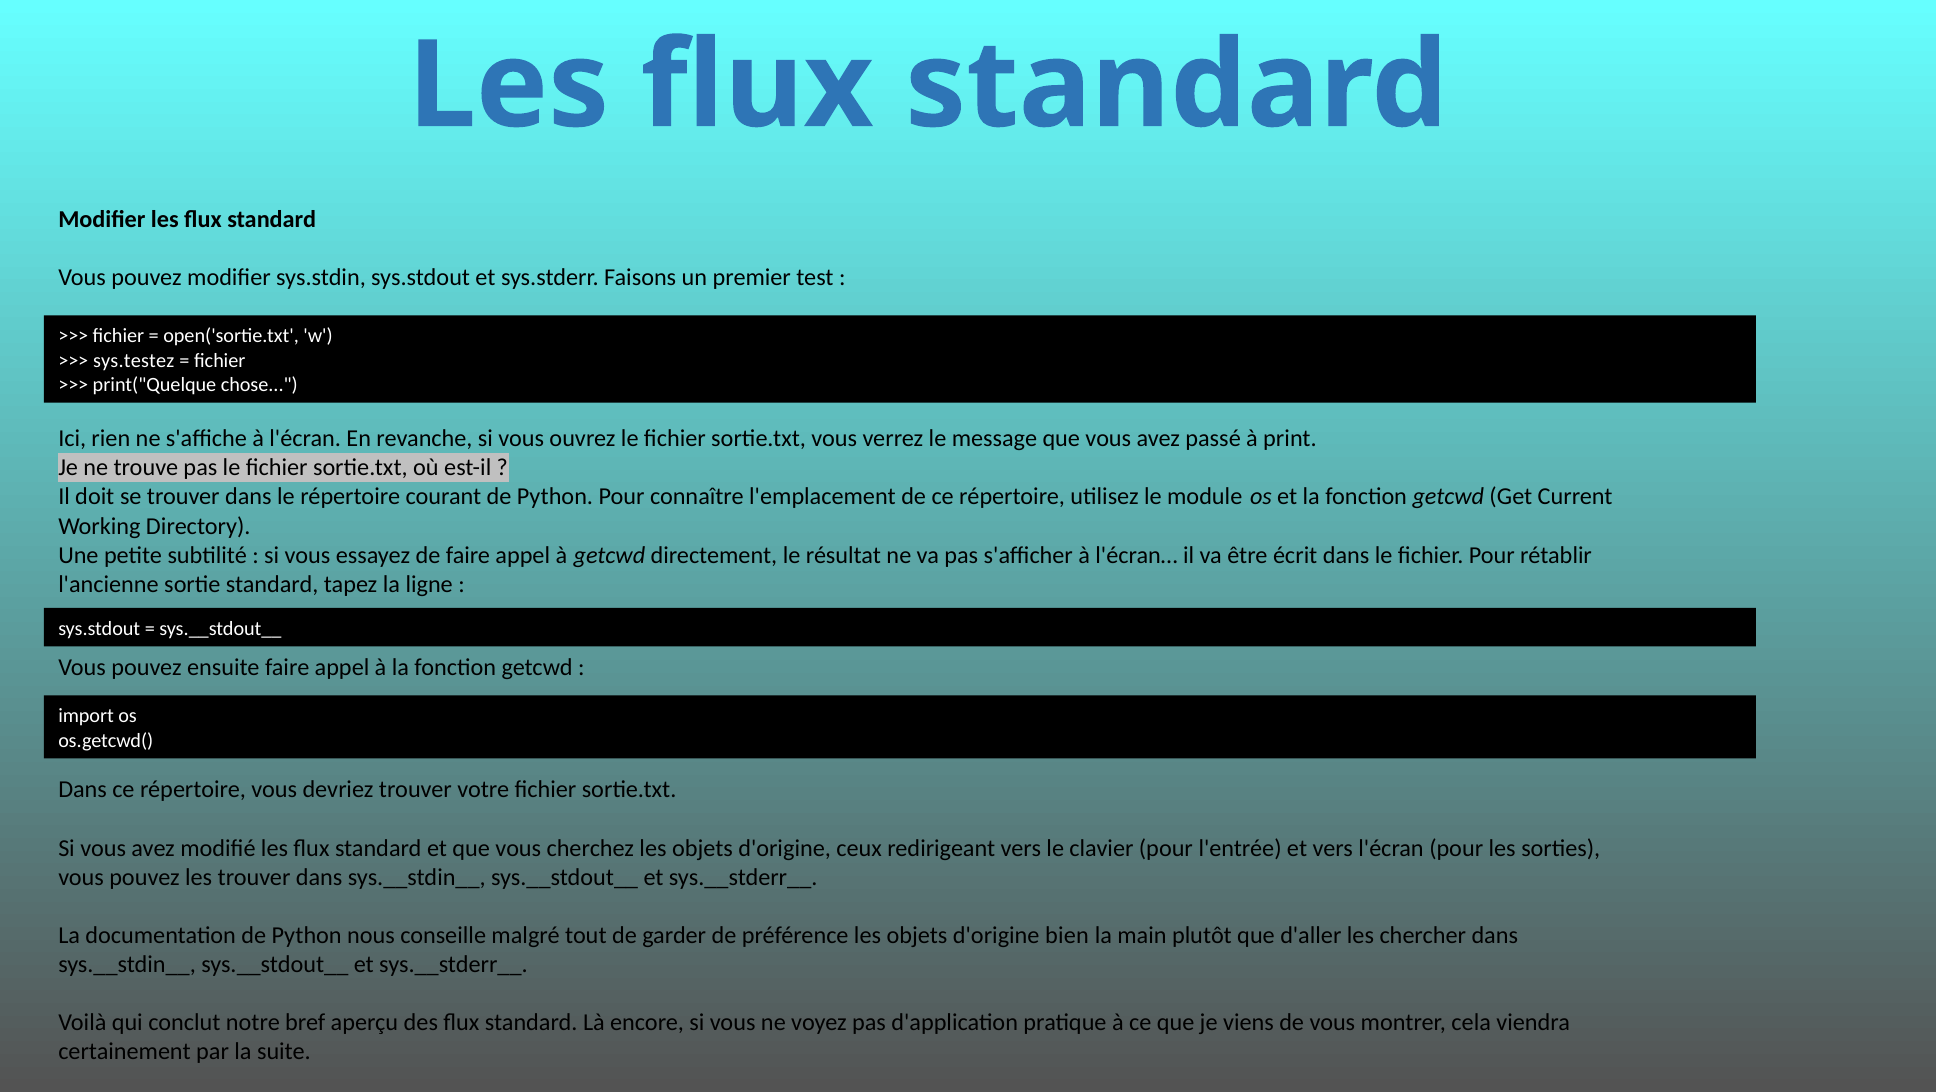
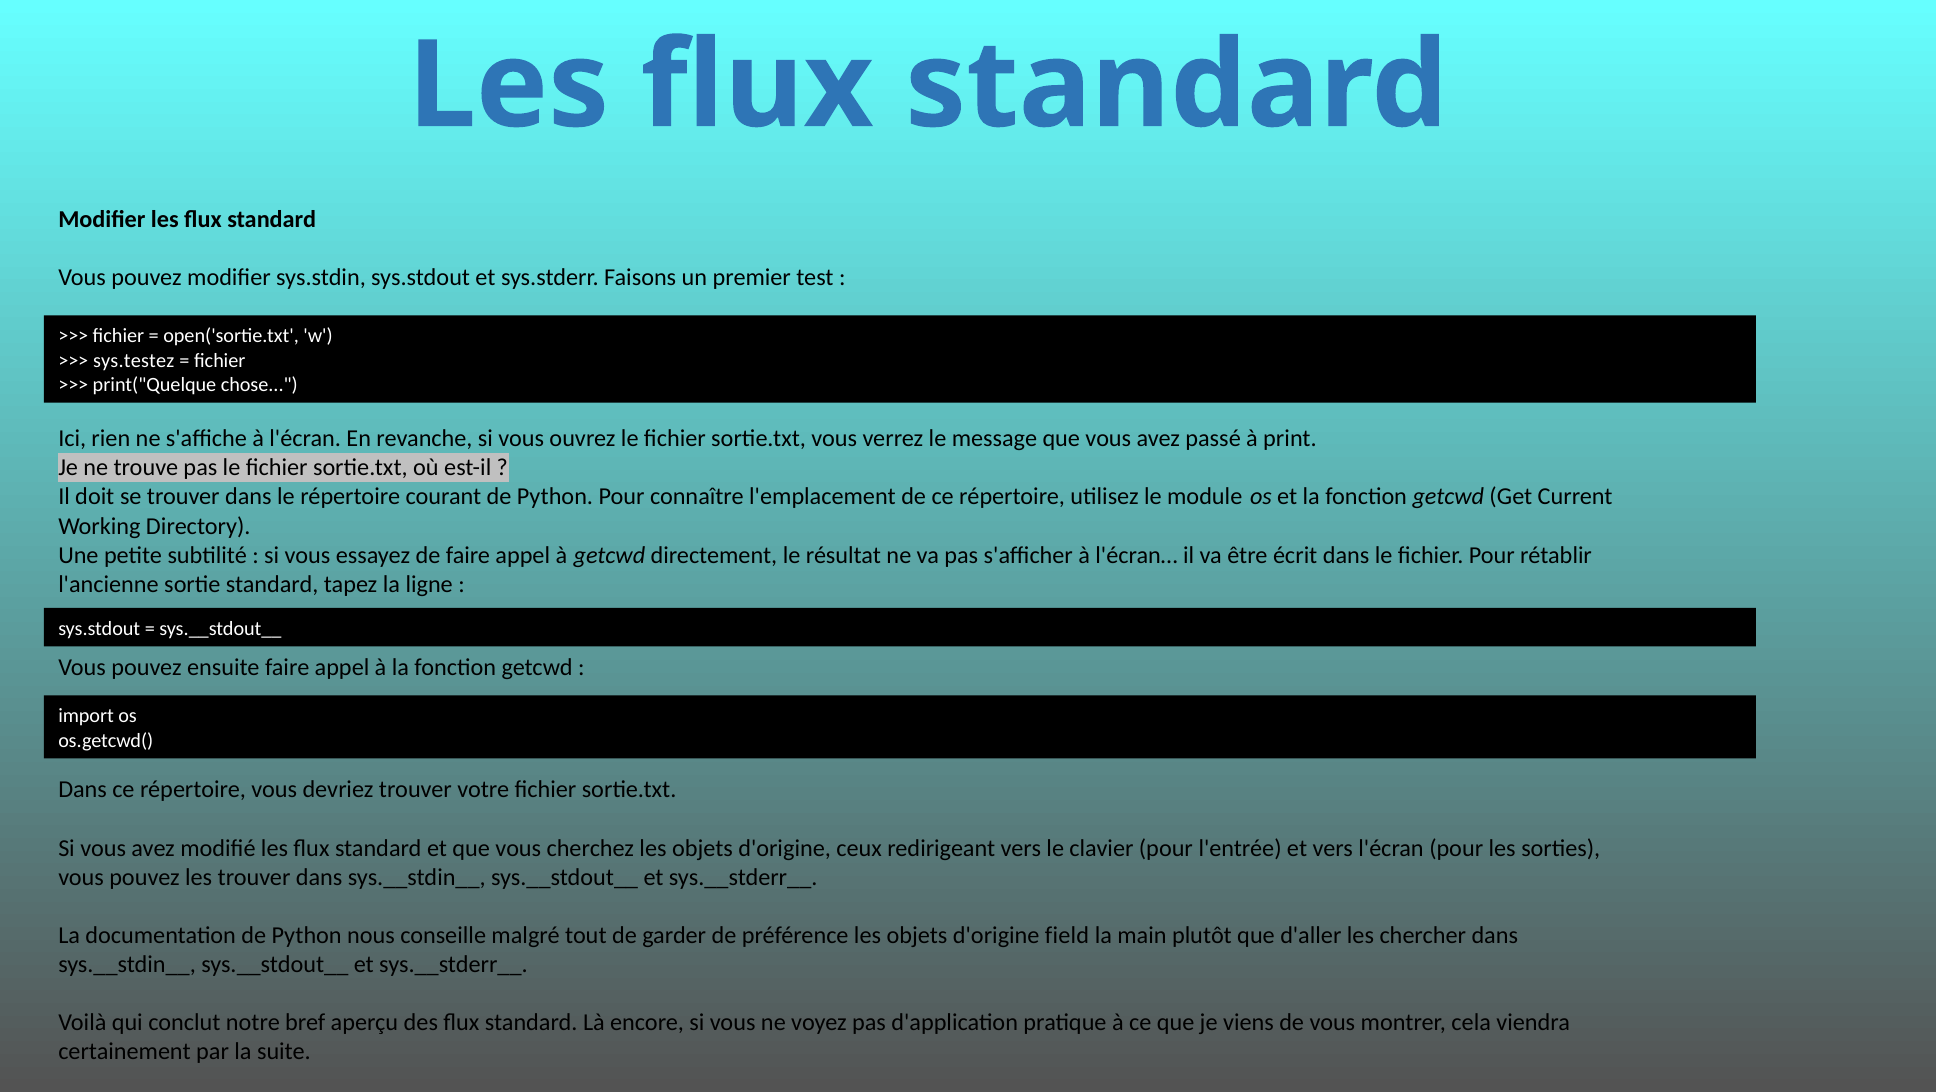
bien: bien -> field (1067, 935)
